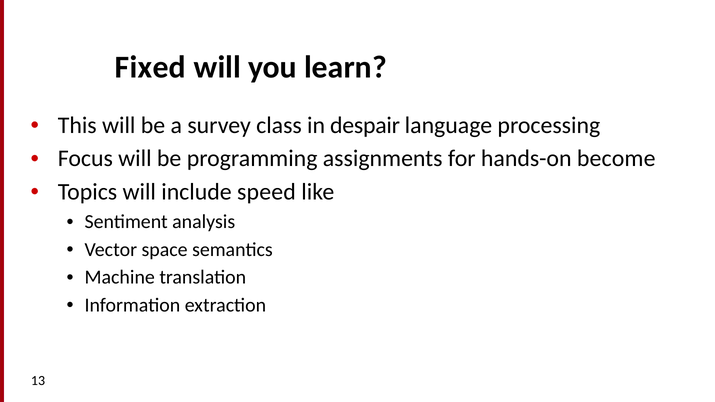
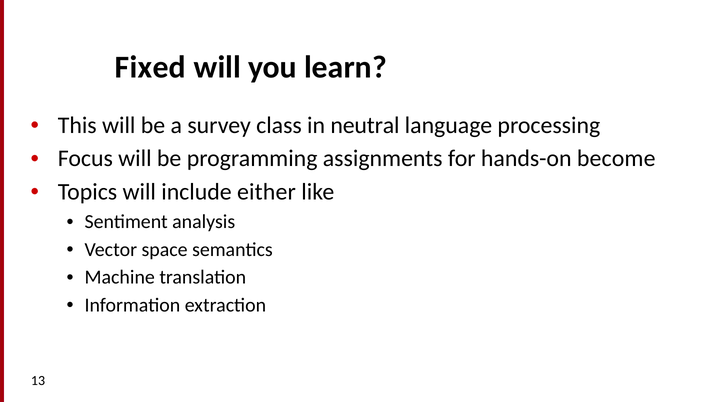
despair: despair -> neutral (365, 125)
speed: speed -> either (266, 192)
